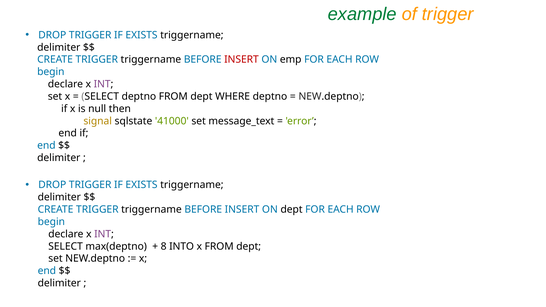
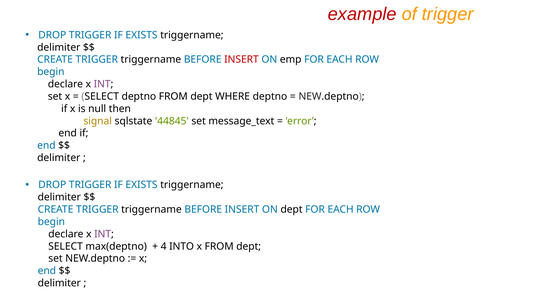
example colour: green -> red (362, 14)
41000: 41000 -> 44845 (172, 121)
8: 8 -> 4 (164, 246)
